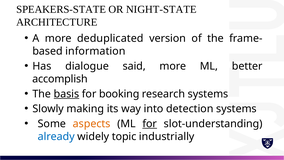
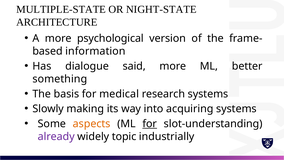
SPEAKERS-STATE: SPEAKERS-STATE -> MULTIPLE-STATE (61, 9)
deduplicated: deduplicated -> psychological (110, 38)
accomplish: accomplish -> something (60, 79)
basis underline: present -> none (66, 94)
booking: booking -> medical (119, 94)
detection: detection -> acquiring (190, 109)
already colour: blue -> purple (56, 136)
